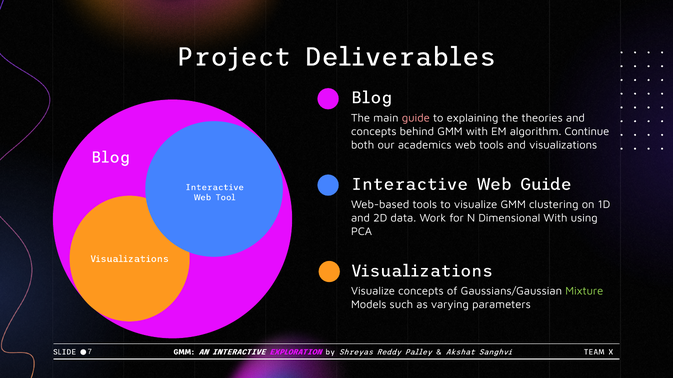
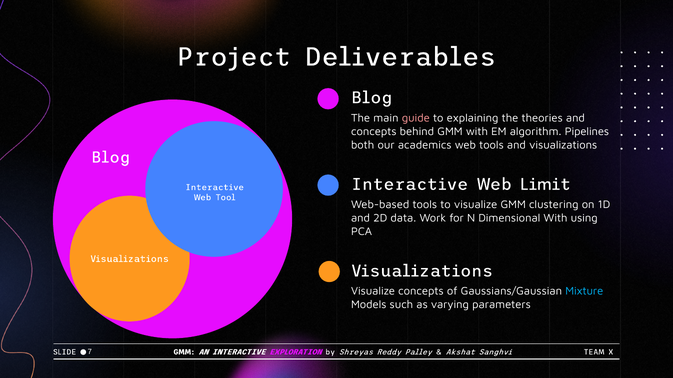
Continue: Continue -> Pipelines (587, 132)
Web Guide: Guide -> Limit (546, 185)
Mixture colour: light green -> light blue (584, 292)
